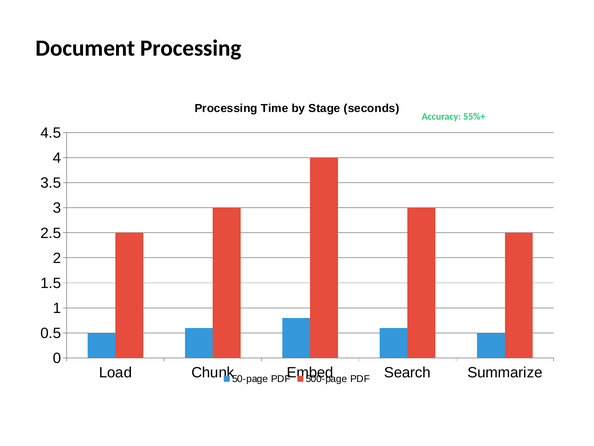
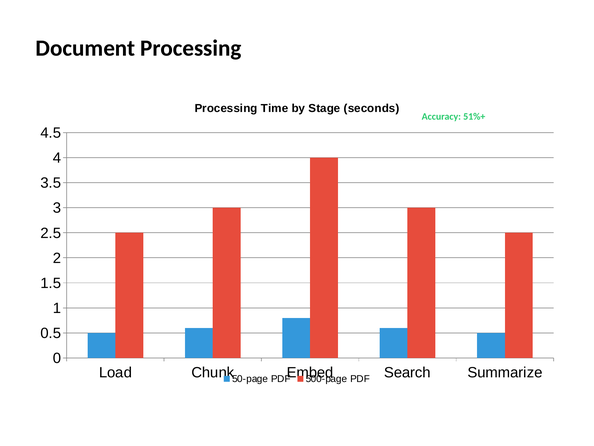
55%+: 55%+ -> 51%+ (474, 116)
